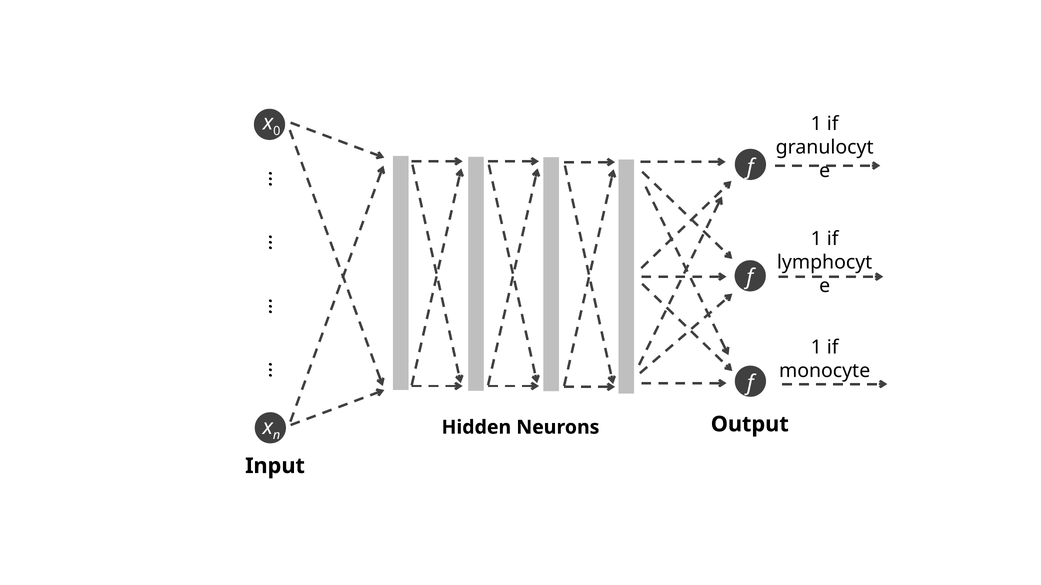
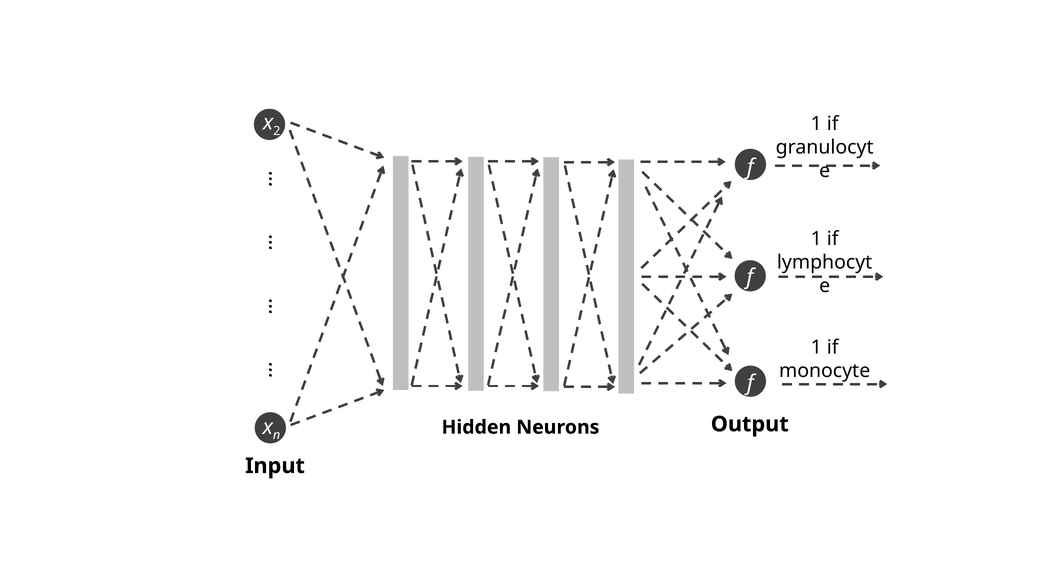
0: 0 -> 2 (277, 131)
